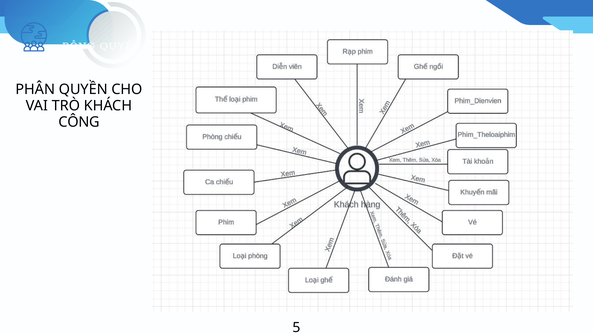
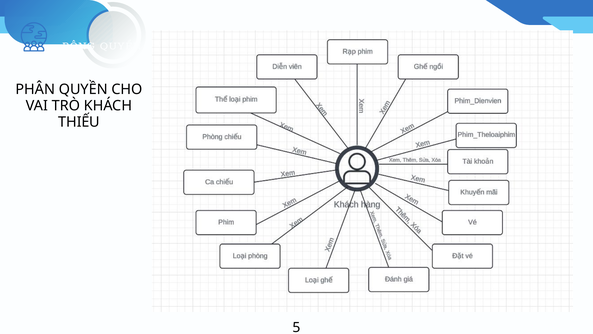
CÔNG: CÔNG -> THIẾU (79, 122)
